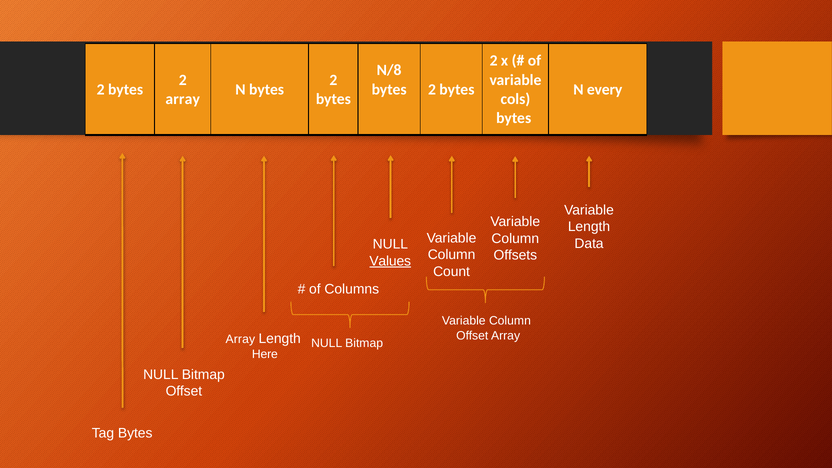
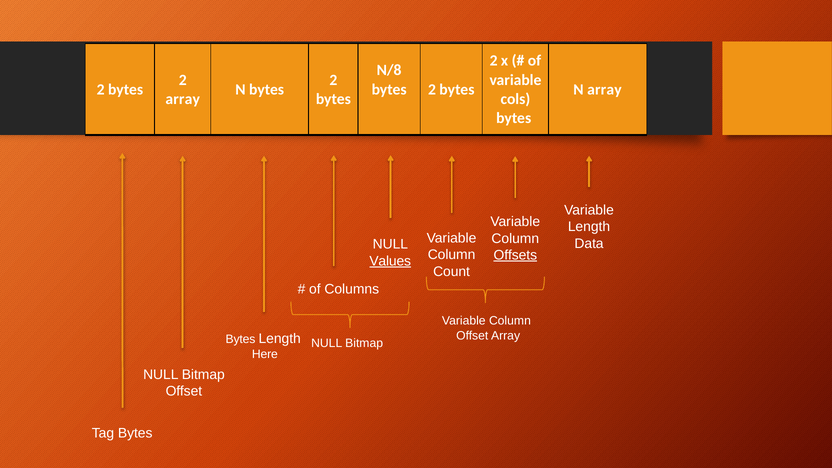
N every: every -> array (604, 89)
Offsets underline: none -> present (515, 255)
Array: Array -> Bytes (240, 339)
